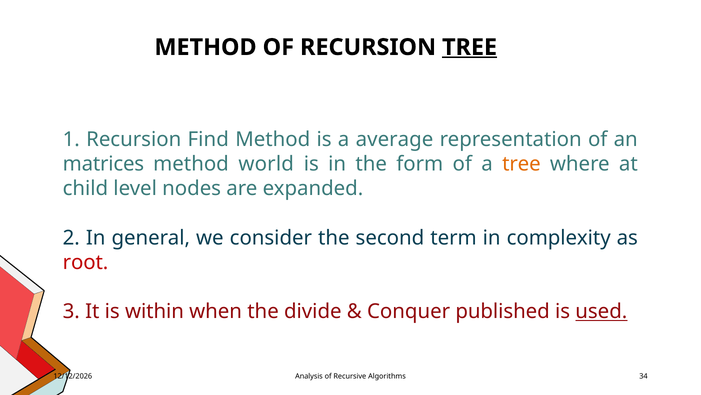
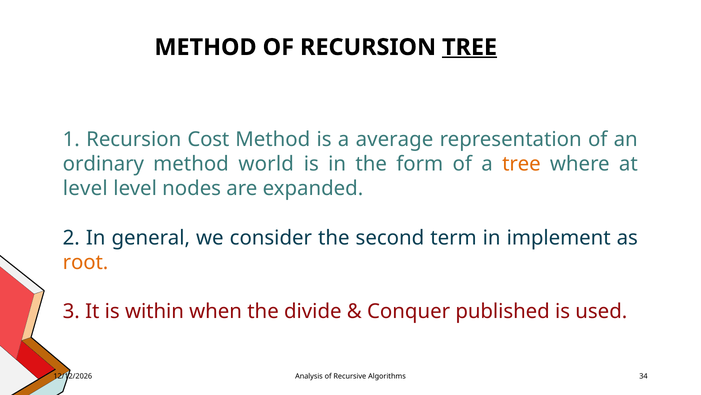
Find: Find -> Cost (208, 139)
matrices: matrices -> ordinary (103, 164)
child: child -> level (85, 188)
complexity: complexity -> implement (559, 237)
root colour: red -> orange (86, 262)
used underline: present -> none (601, 311)
